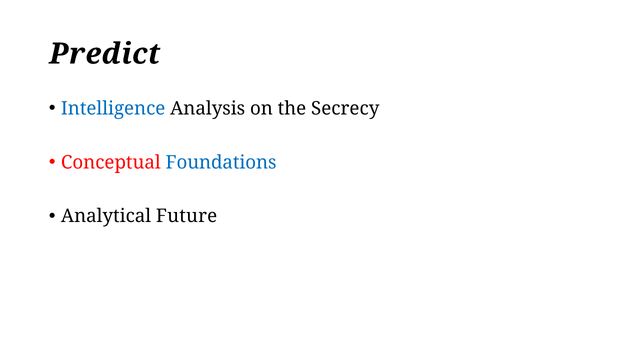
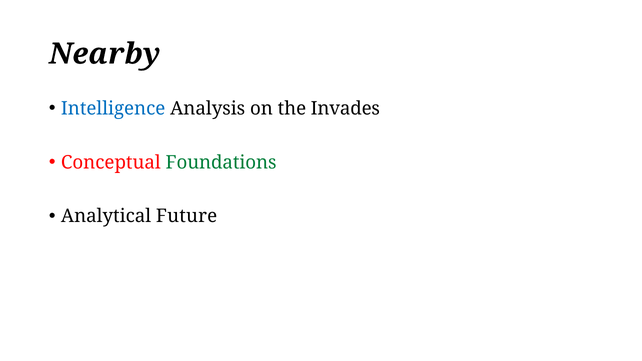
Predict: Predict -> Nearby (105, 54)
Secrecy: Secrecy -> Invades (345, 109)
Foundations colour: blue -> green (221, 162)
